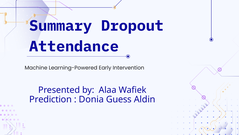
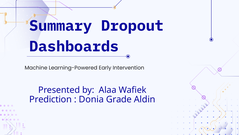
Attendance: Attendance -> Dashboards (74, 46)
Guess: Guess -> Grade (119, 99)
